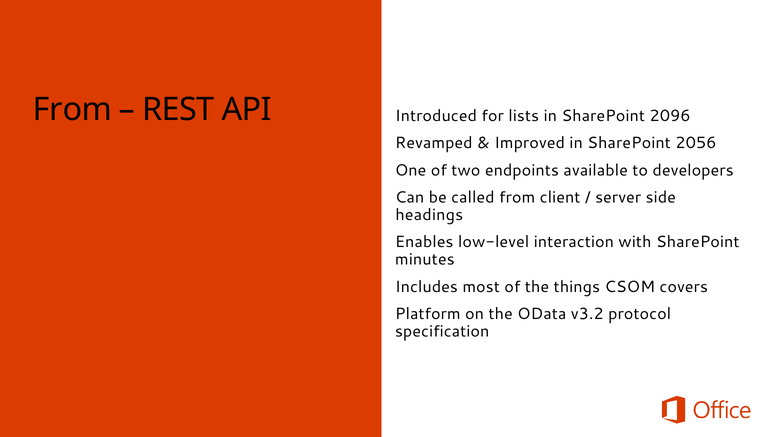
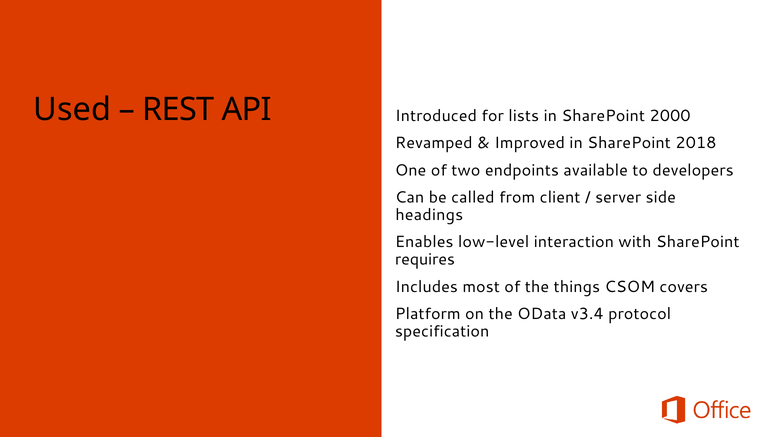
From: From -> Used (72, 110)
2096: 2096 -> 2000 (670, 116)
2056: 2056 -> 2018 (696, 143)
minutes: minutes -> requires (425, 260)
v3.2: v3.2 -> v3.4 (587, 314)
